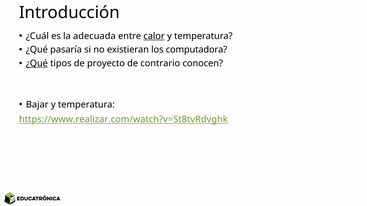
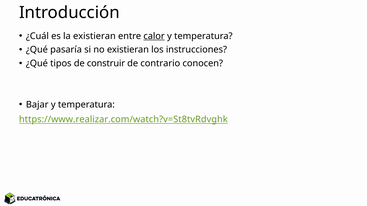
la adecuada: adecuada -> existieran (94, 36)
computadora: computadora -> instrucciones (196, 50)
¿Qué underline: present -> none (37, 64)
proyecto: proyecto -> construir (106, 64)
